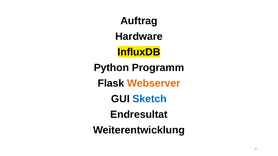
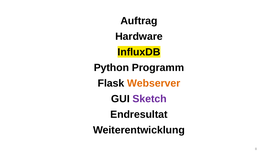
Sketch colour: blue -> purple (150, 99)
